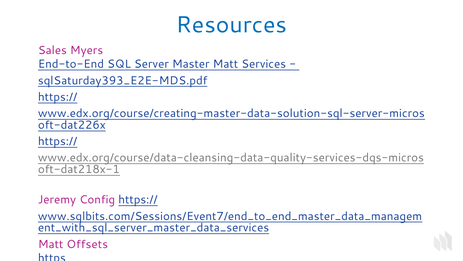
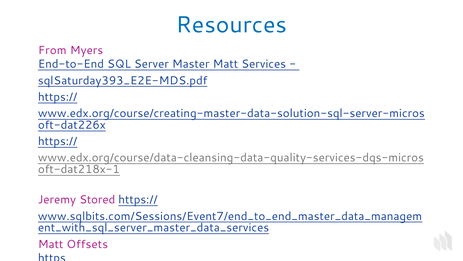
Sales: Sales -> From (52, 50)
Config: Config -> Stored (97, 199)
